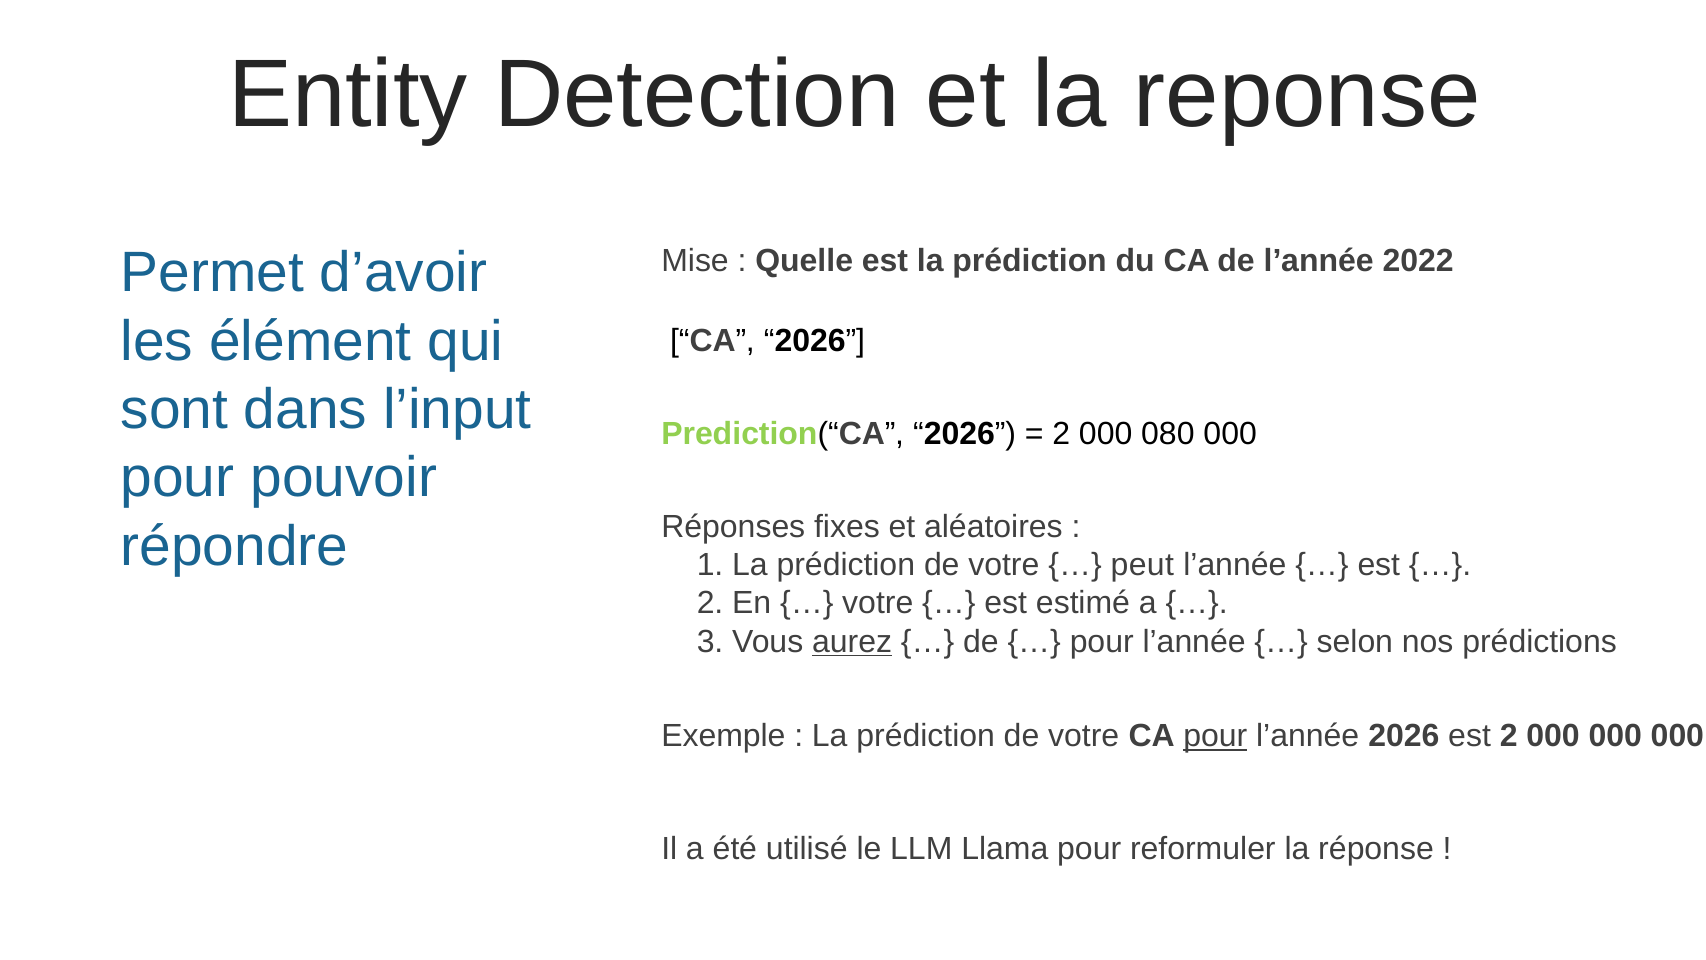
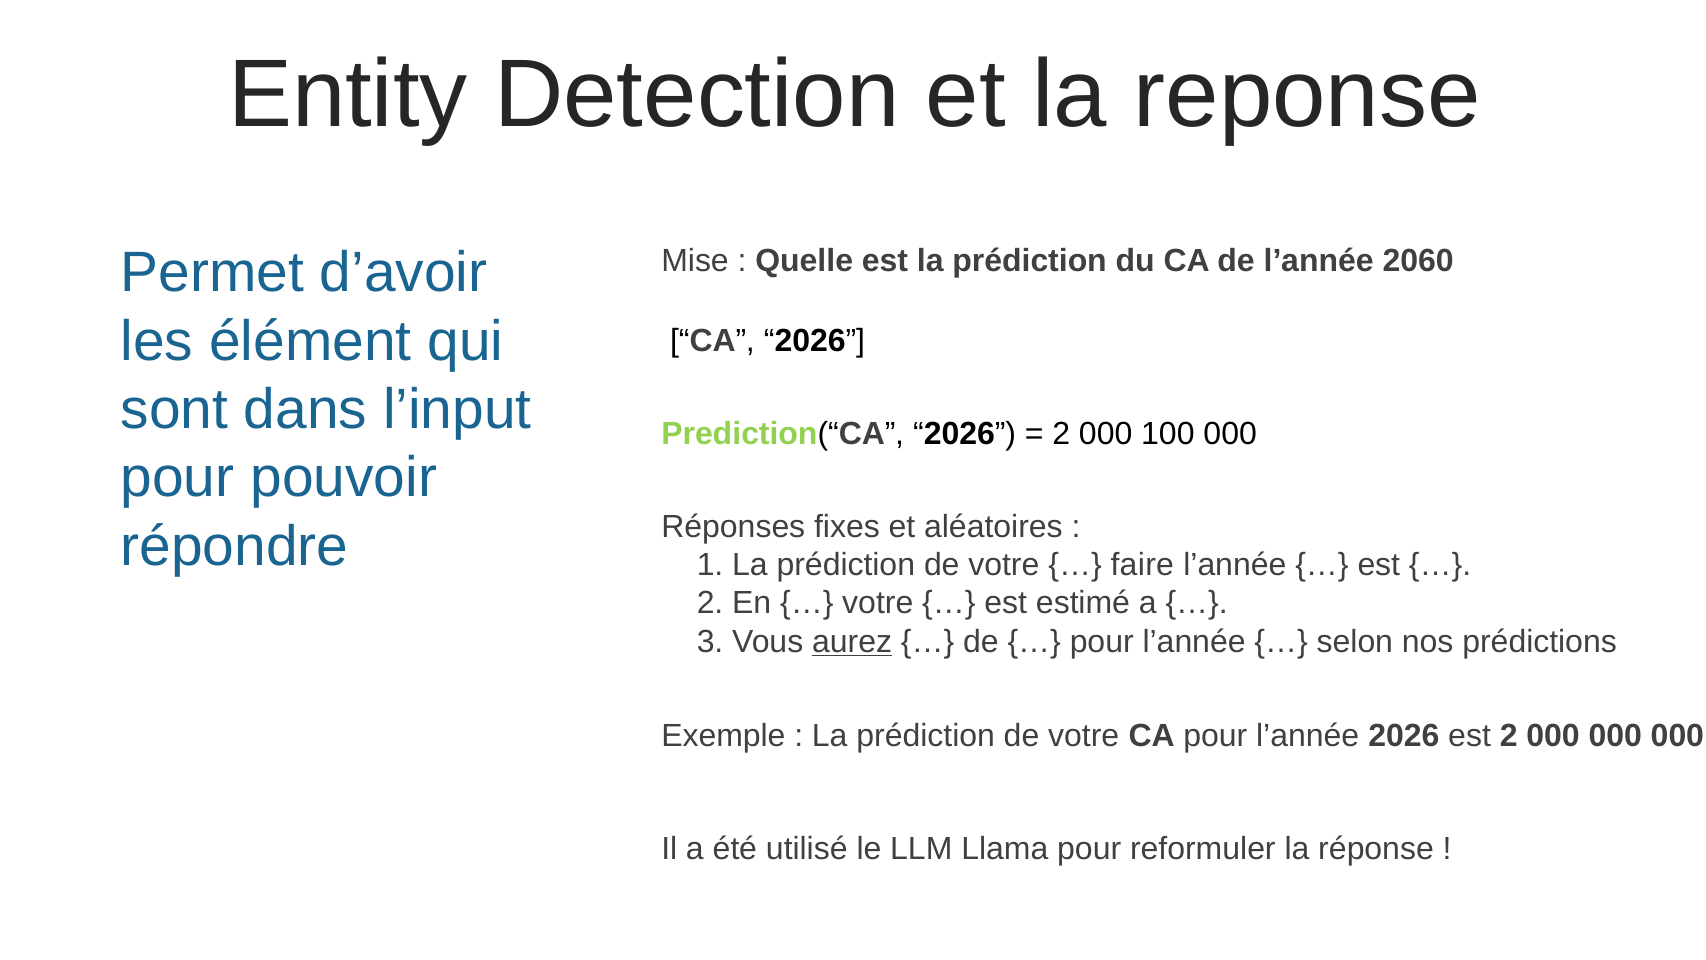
2022: 2022 -> 2060 (1418, 261)
080: 080 -> 100 (1168, 433)
peut: peut -> faire (1142, 565)
pour underline: present -> none (1215, 736)
